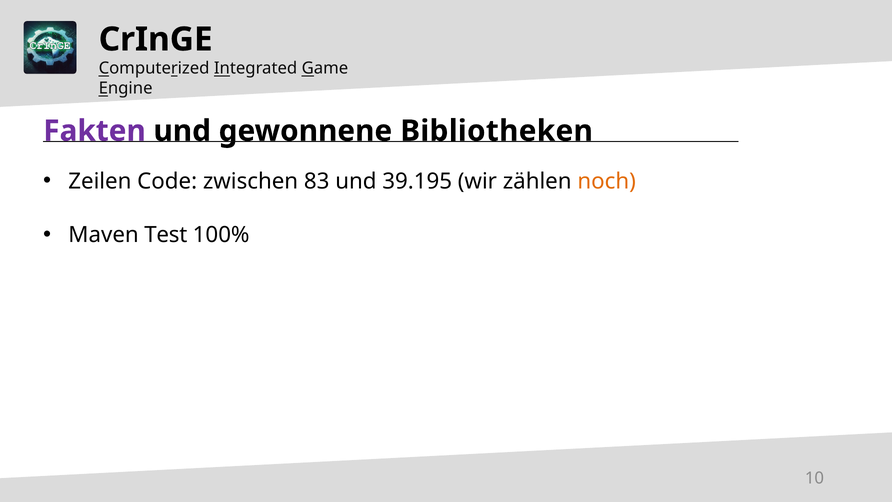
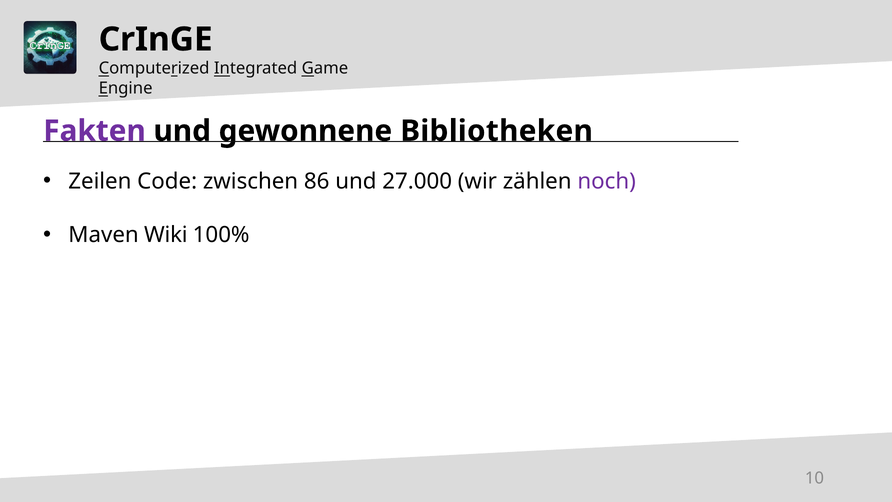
83: 83 -> 86 (317, 181)
39.195: 39.195 -> 27.000 (417, 181)
noch colour: orange -> purple (607, 181)
Test: Test -> Wiki (166, 235)
